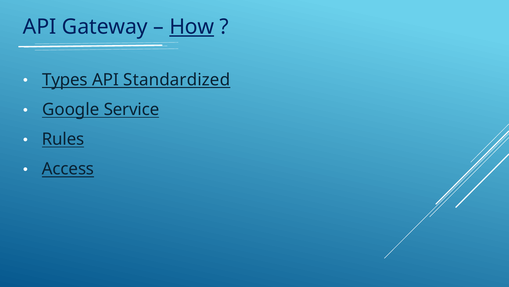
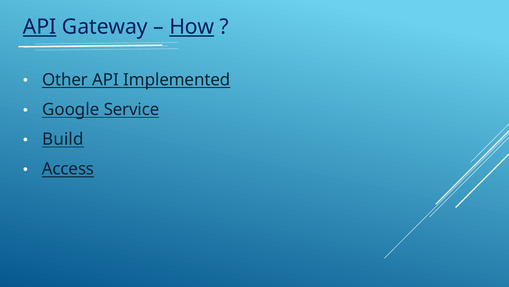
API underline: none -> present (40, 27)
Types: Types -> Other (65, 80)
Standardized: Standardized -> Implemented (177, 80)
Rules: Rules -> Build (63, 139)
